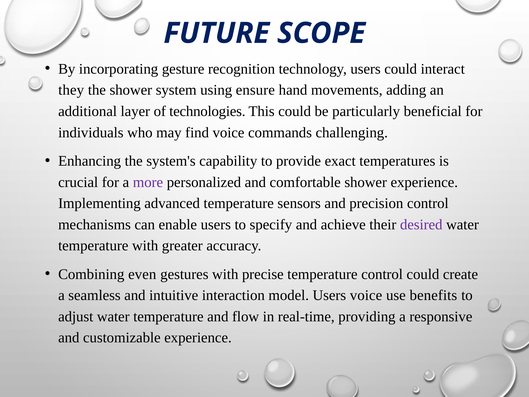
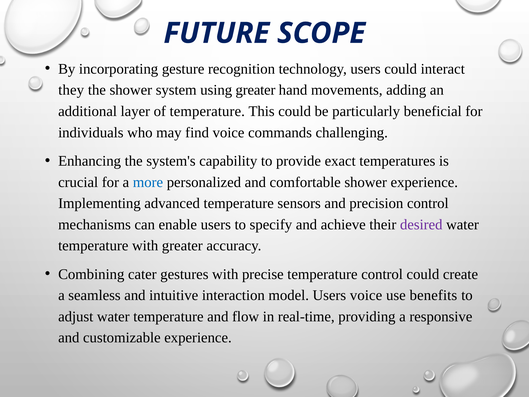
using ensure: ensure -> greater (255, 90)
of technologies: technologies -> temperature (207, 111)
more colour: purple -> blue (148, 182)
even: even -> cater (142, 274)
